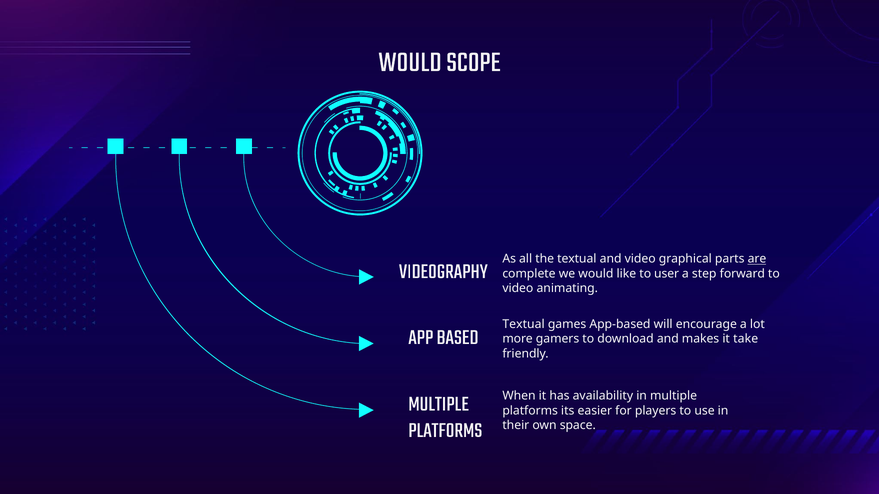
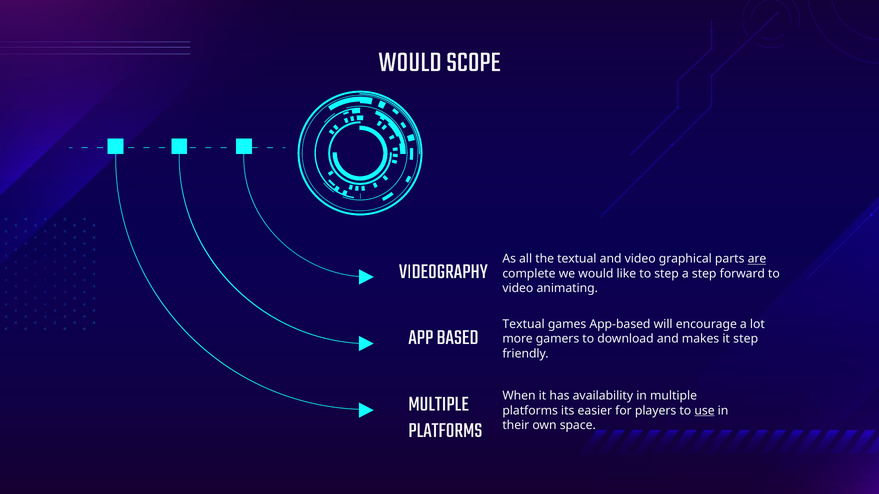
to user: user -> step (667, 274)
it take: take -> step (746, 339)
use underline: none -> present (705, 411)
